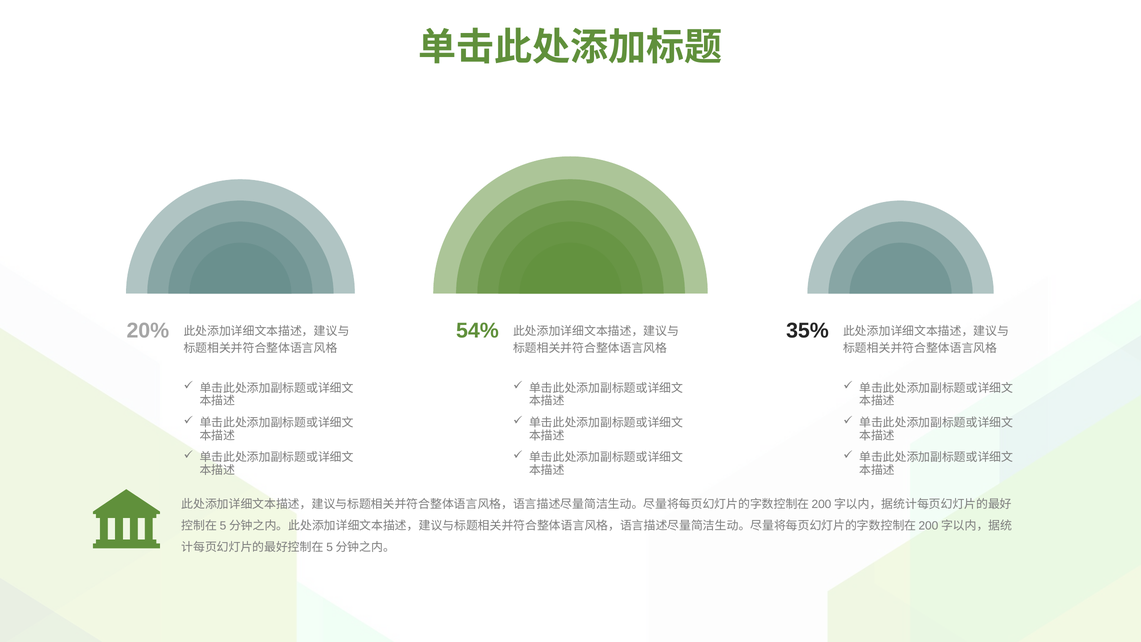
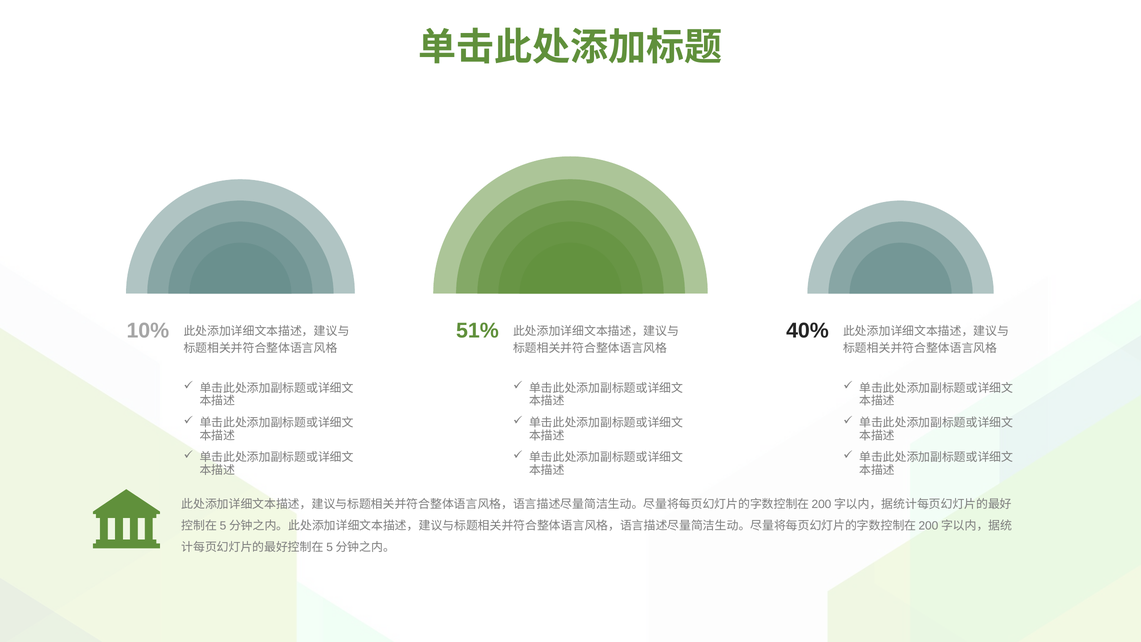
20%: 20% -> 10% (148, 330)
54%: 54% -> 51% (477, 330)
35%: 35% -> 40% (808, 330)
